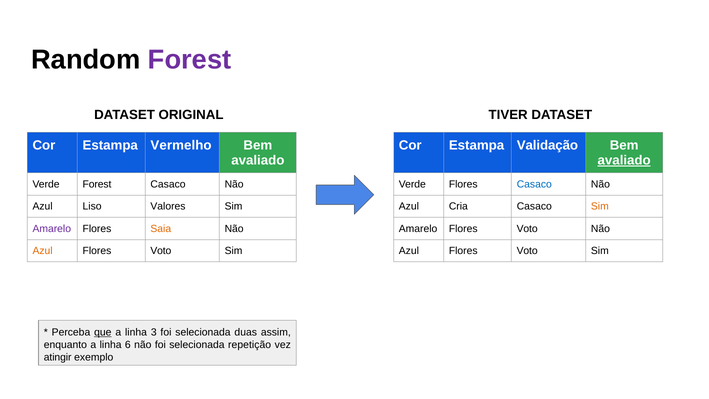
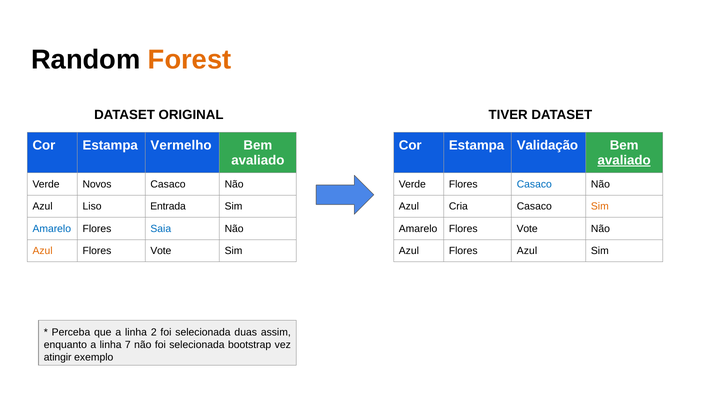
Forest colour: purple -> orange (190, 60)
Verde Forest: Forest -> Novos (97, 184)
Valores: Valores -> Entrada (168, 206)
Amarelo colour: purple -> blue (52, 229)
Saia colour: orange -> blue (161, 229)
Amarelo Flores Voto: Voto -> Vote (527, 229)
Voto: Voto -> Vote (161, 251)
Voto: Voto -> Azul (527, 251)
que underline: present -> none (103, 332)
3: 3 -> 2 (154, 332)
6: 6 -> 7 (128, 345)
repetição: repetição -> bootstrap (250, 345)
